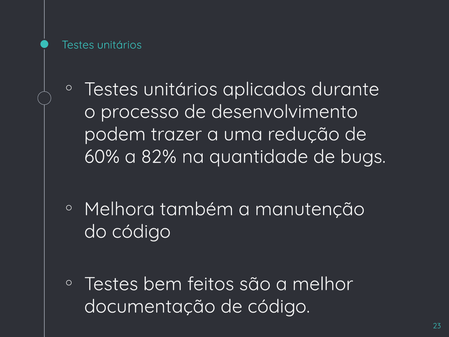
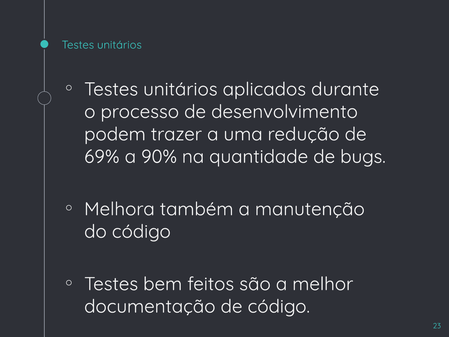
60%: 60% -> 69% (102, 157)
82%: 82% -> 90% (159, 157)
